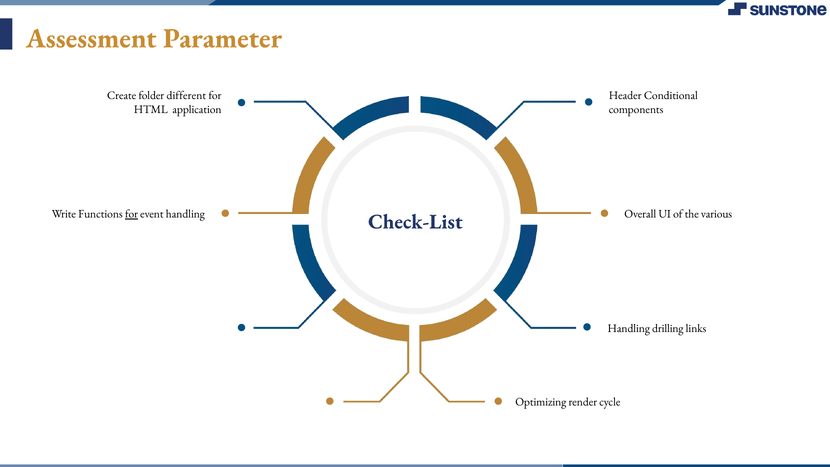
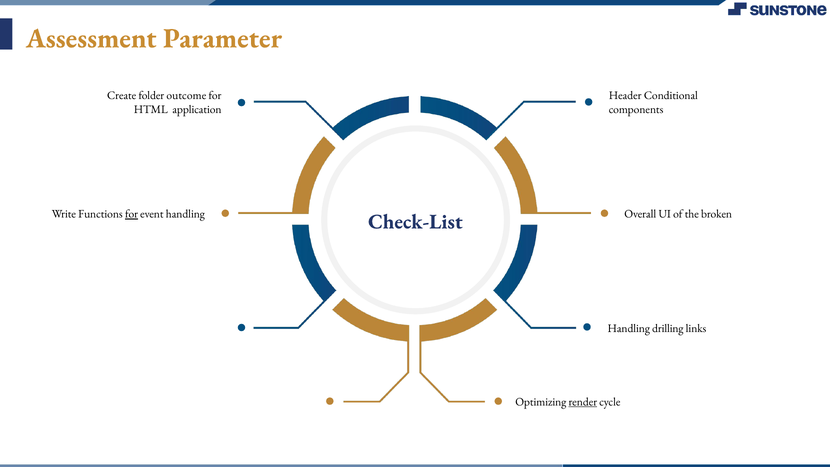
different: different -> outcome (186, 96)
various: various -> broken (717, 214)
render underline: none -> present (583, 402)
